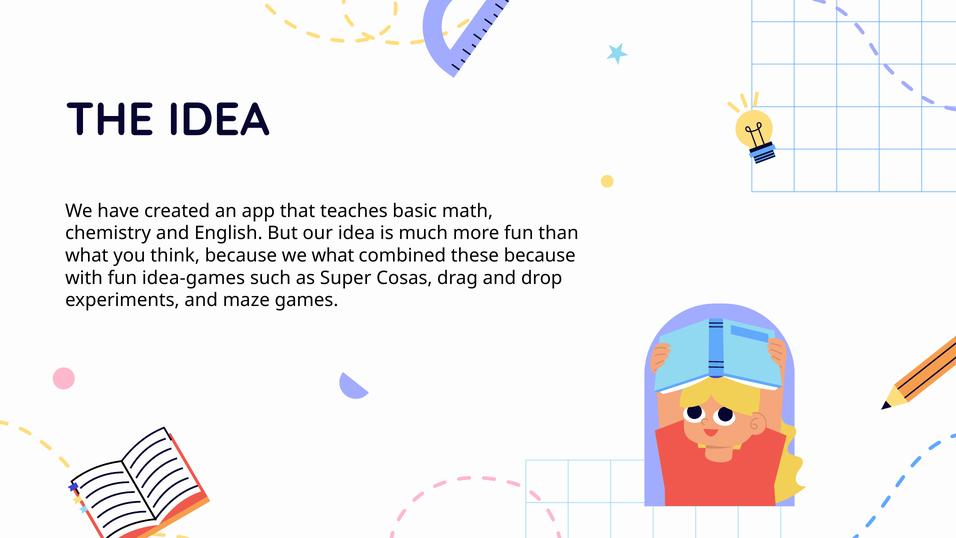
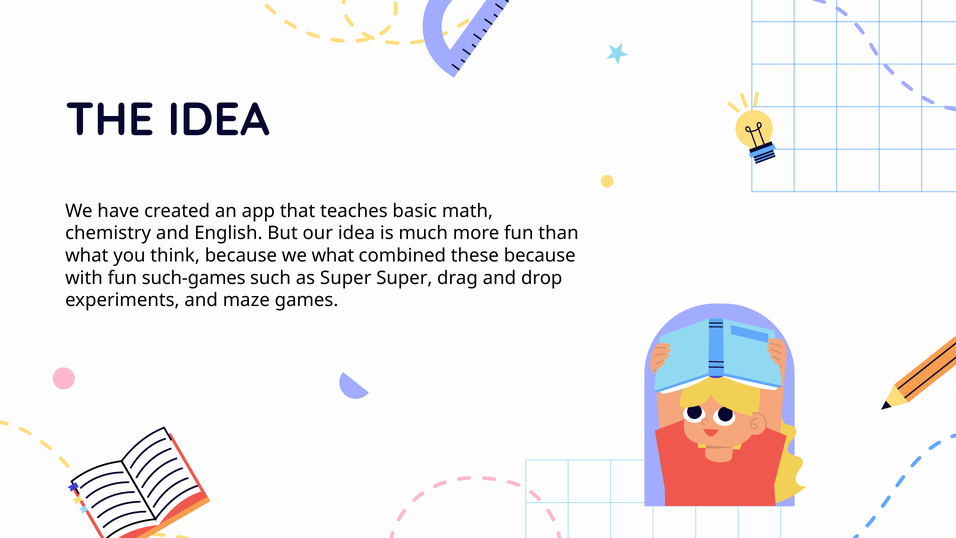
idea-games: idea-games -> such-games (194, 278)
Super Cosas: Cosas -> Super (404, 278)
